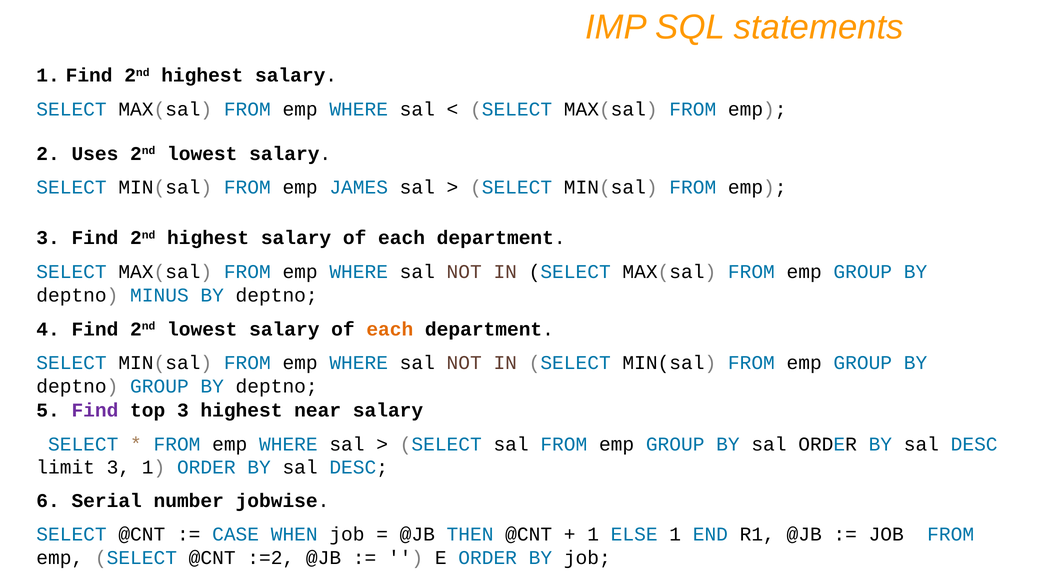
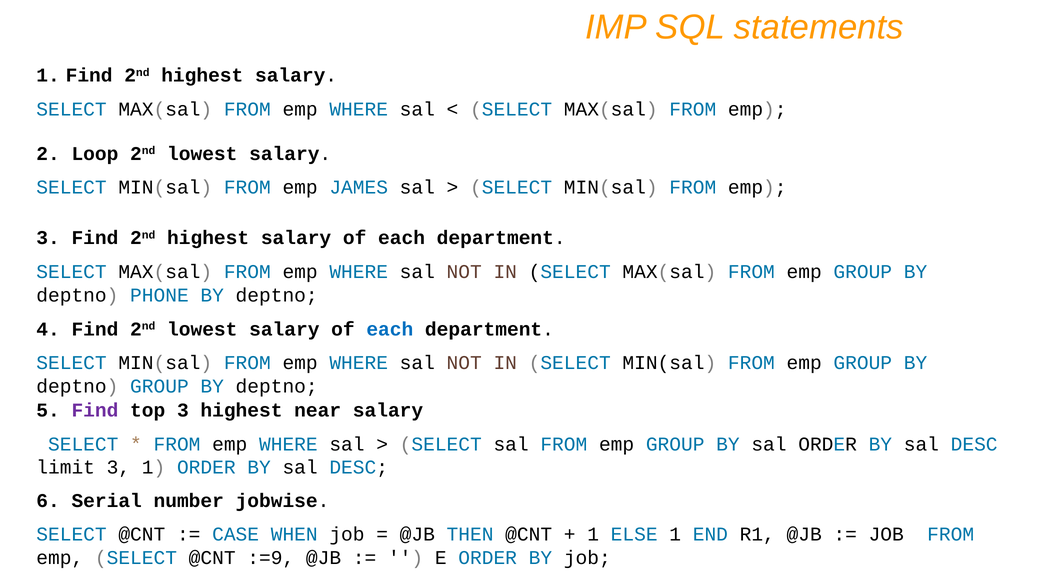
Uses: Uses -> Loop (95, 154)
MINUS: MINUS -> PHONE (159, 295)
each colour: orange -> blue (390, 329)
:=2: :=2 -> :=9 (271, 558)
